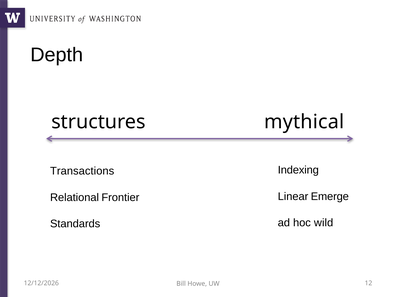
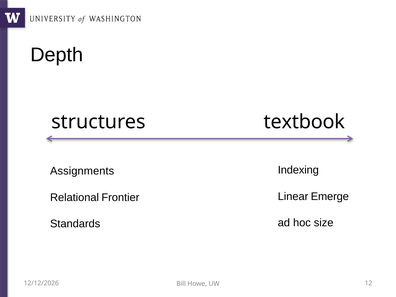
mythical: mythical -> textbook (304, 122)
Transactions: Transactions -> Assignments (82, 171)
wild: wild -> size (324, 223)
